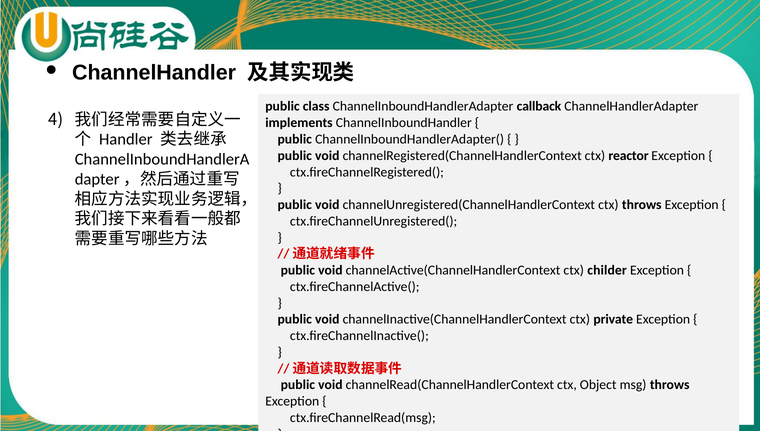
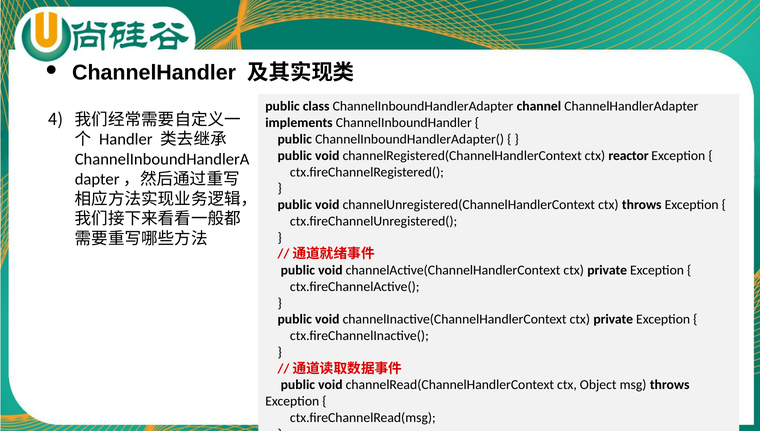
callback: callback -> channel (539, 107)
channelActive(ChannelHandlerContext ctx childer: childer -> private (607, 270)
